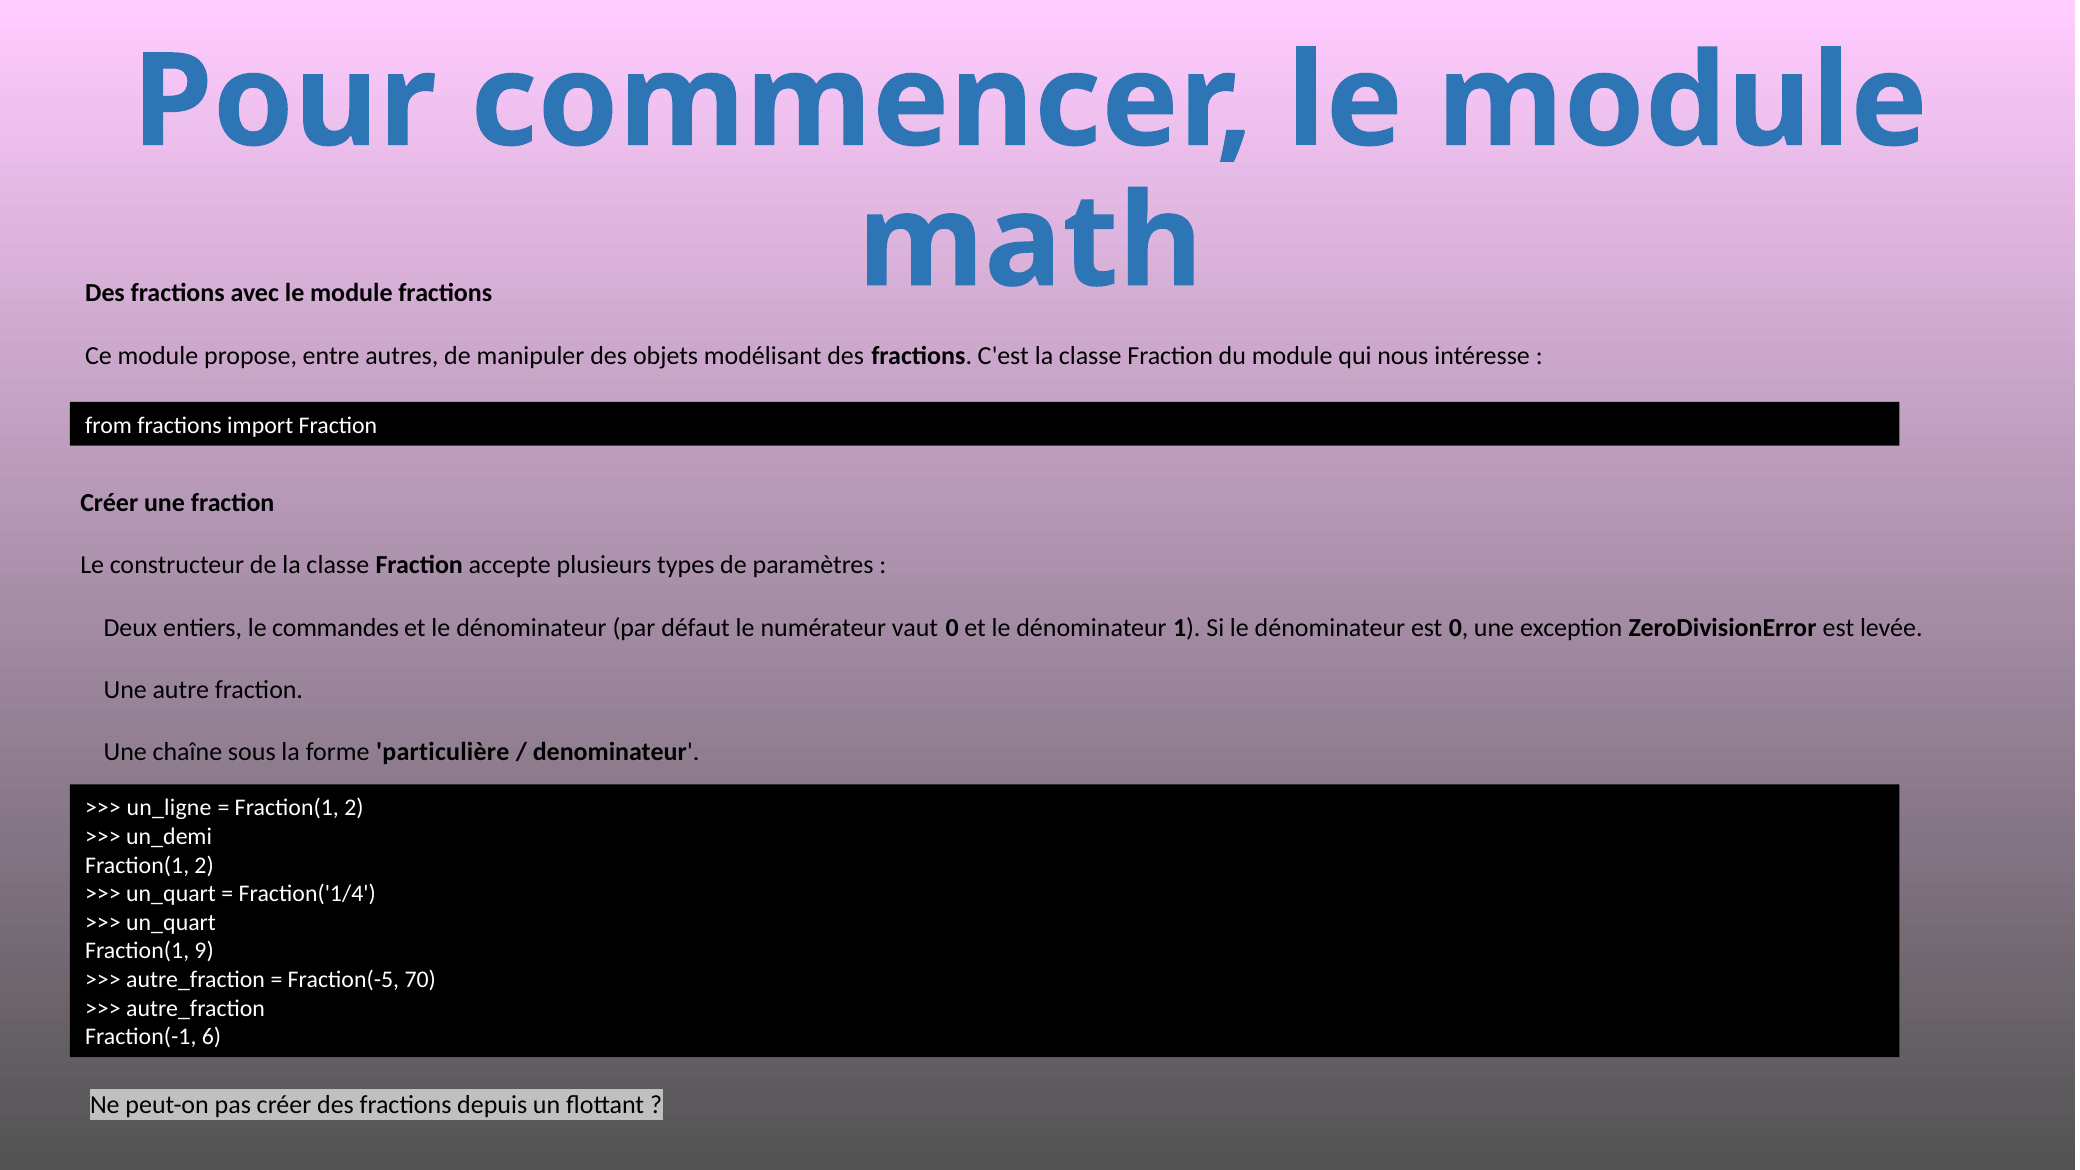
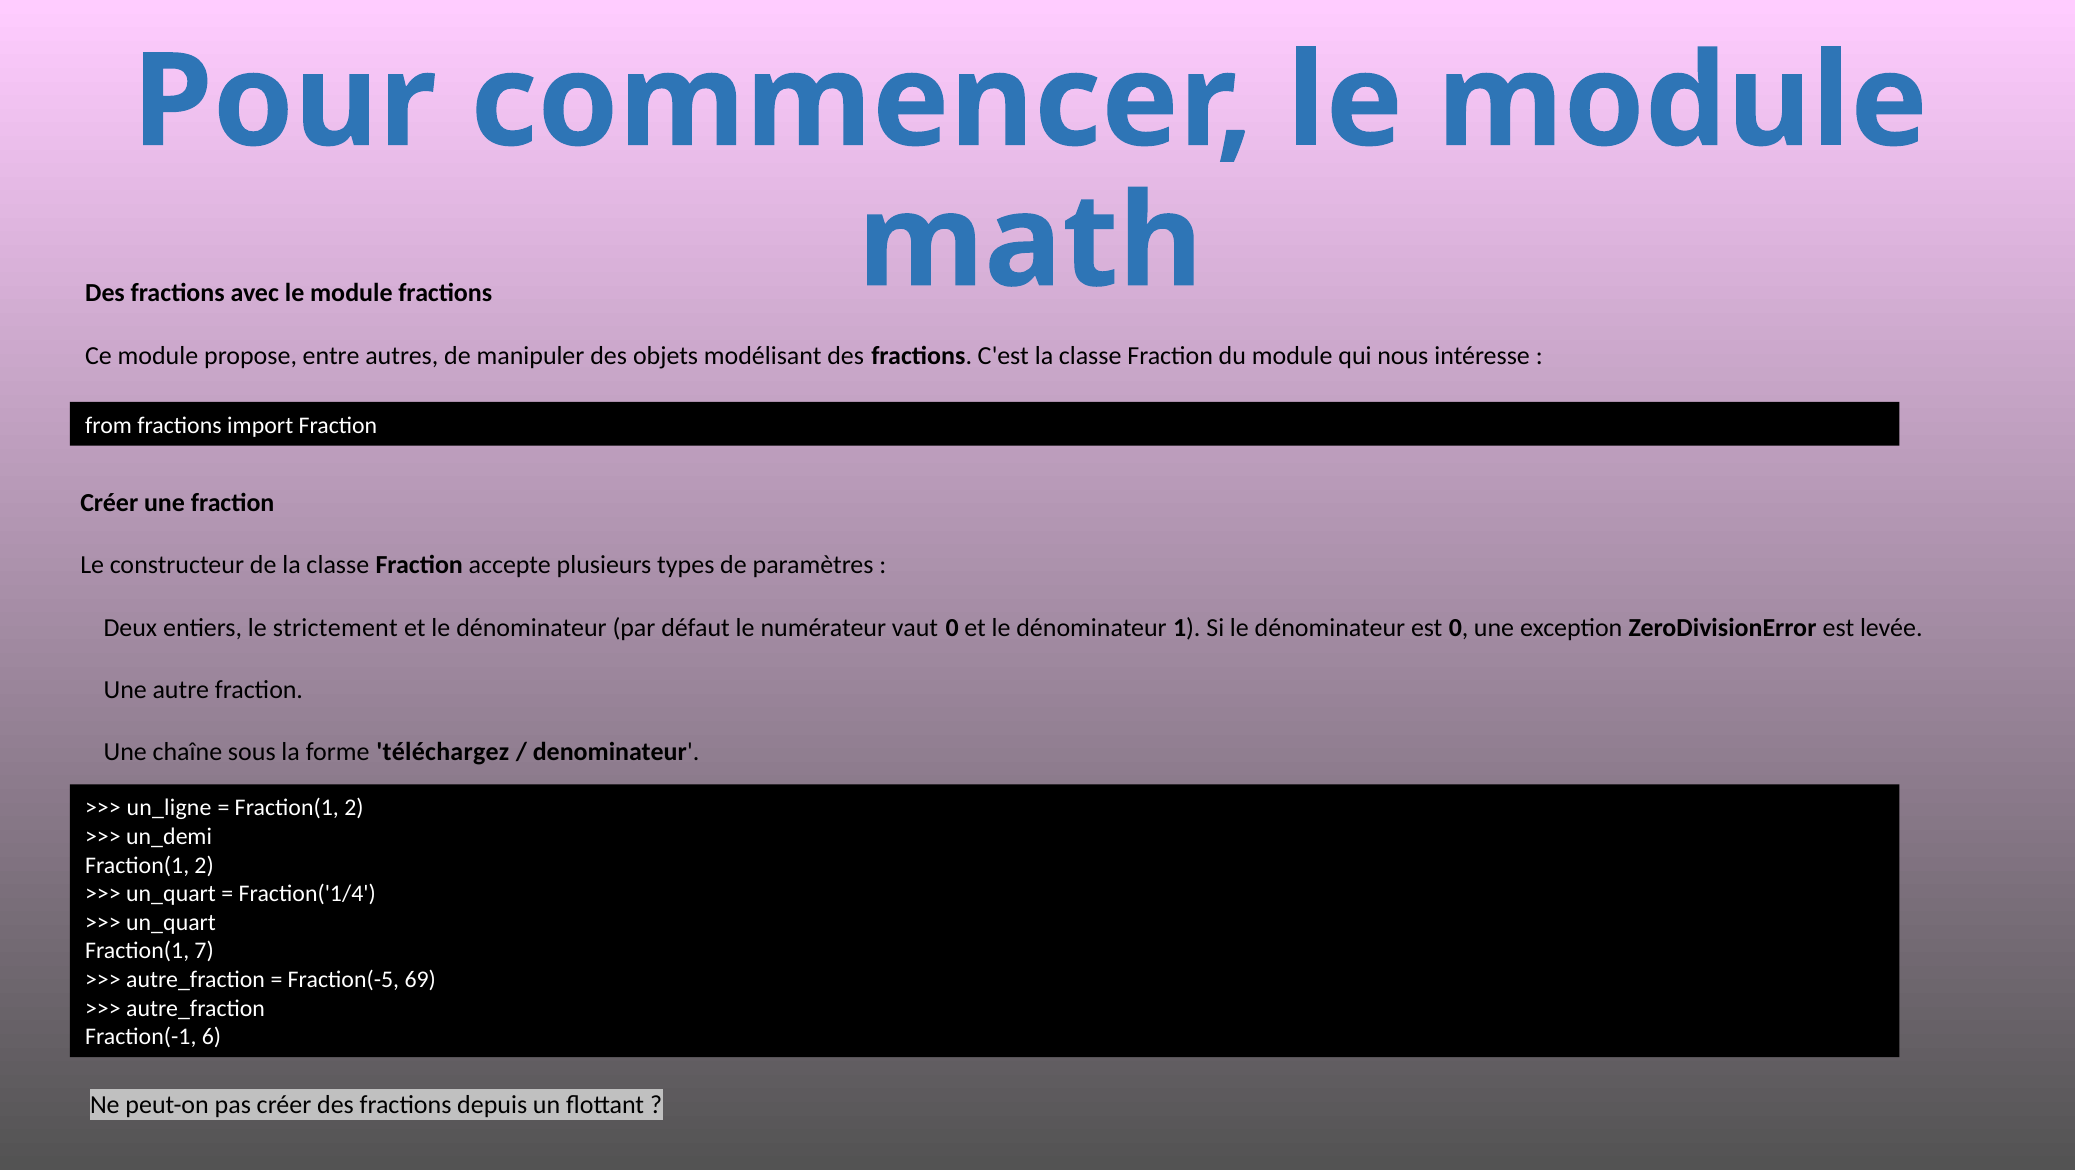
commandes: commandes -> strictement (335, 627)
particulière: particulière -> téléchargez (443, 752)
9: 9 -> 7 (204, 951)
70: 70 -> 69 (420, 980)
